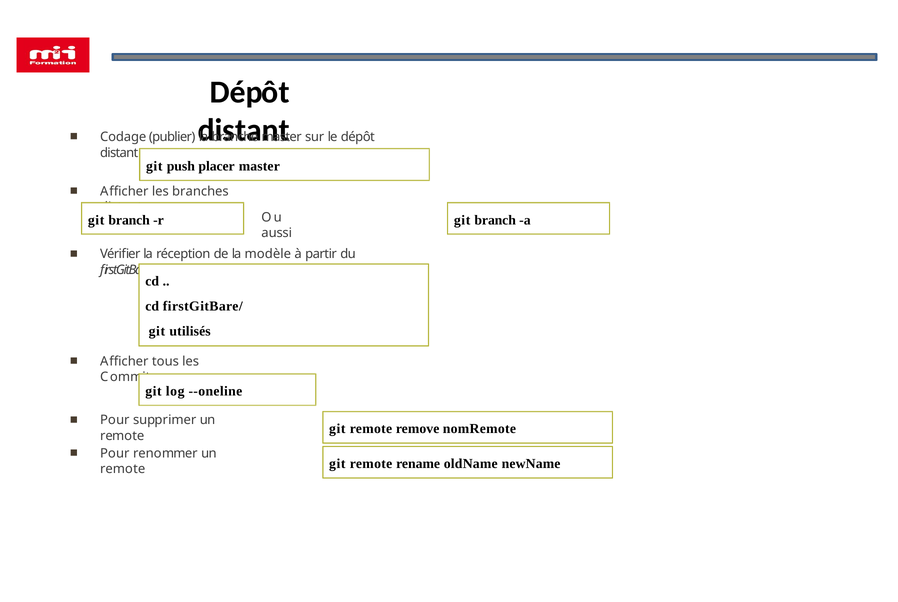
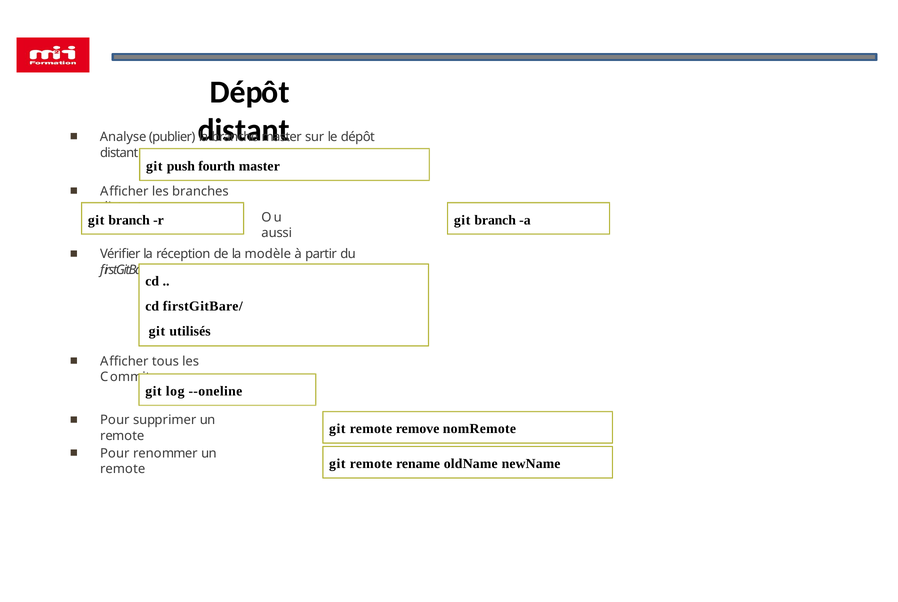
Codage: Codage -> Analyse (123, 137)
placer: placer -> fourth (217, 166)
